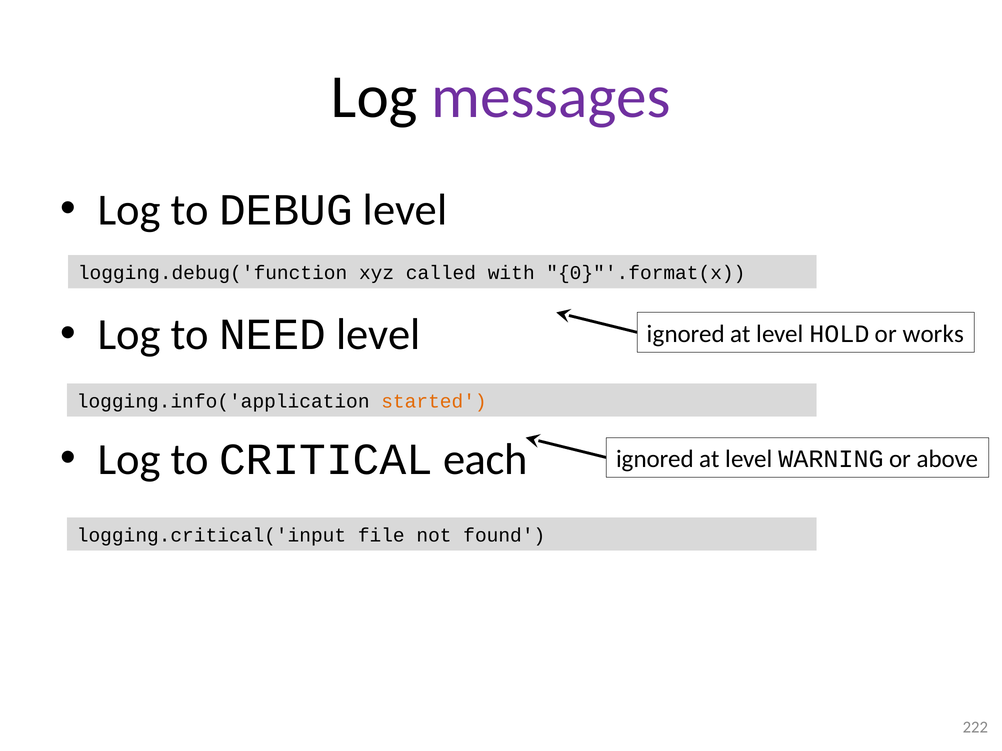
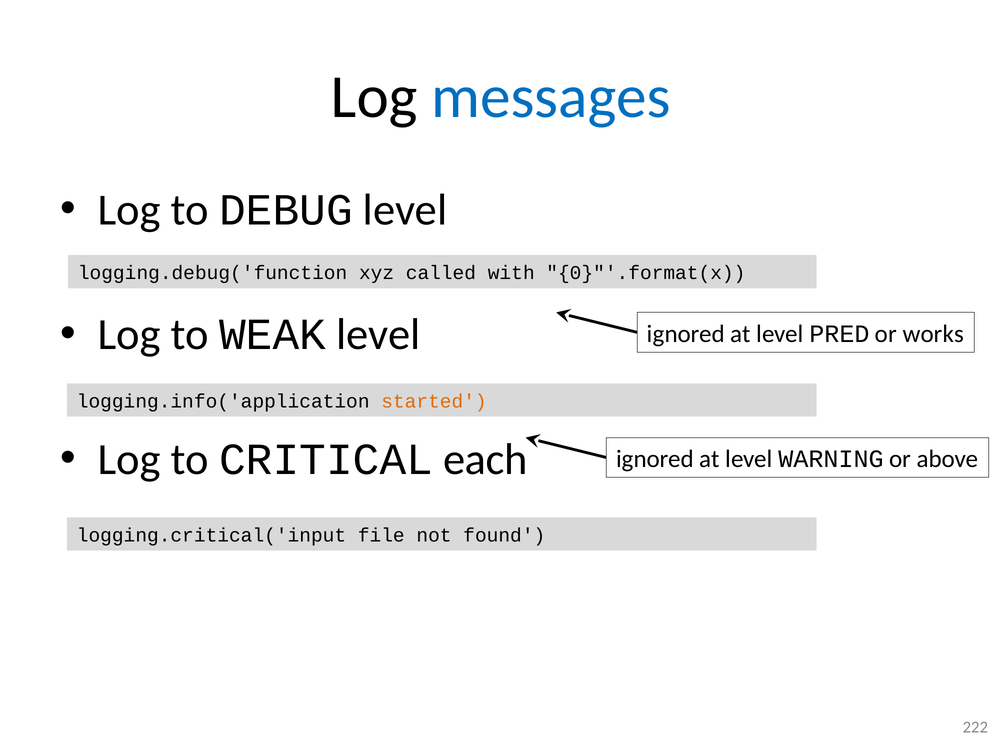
messages colour: purple -> blue (551, 97)
NEED: NEED -> WEAK (273, 335)
HOLD: HOLD -> PRED (839, 334)
